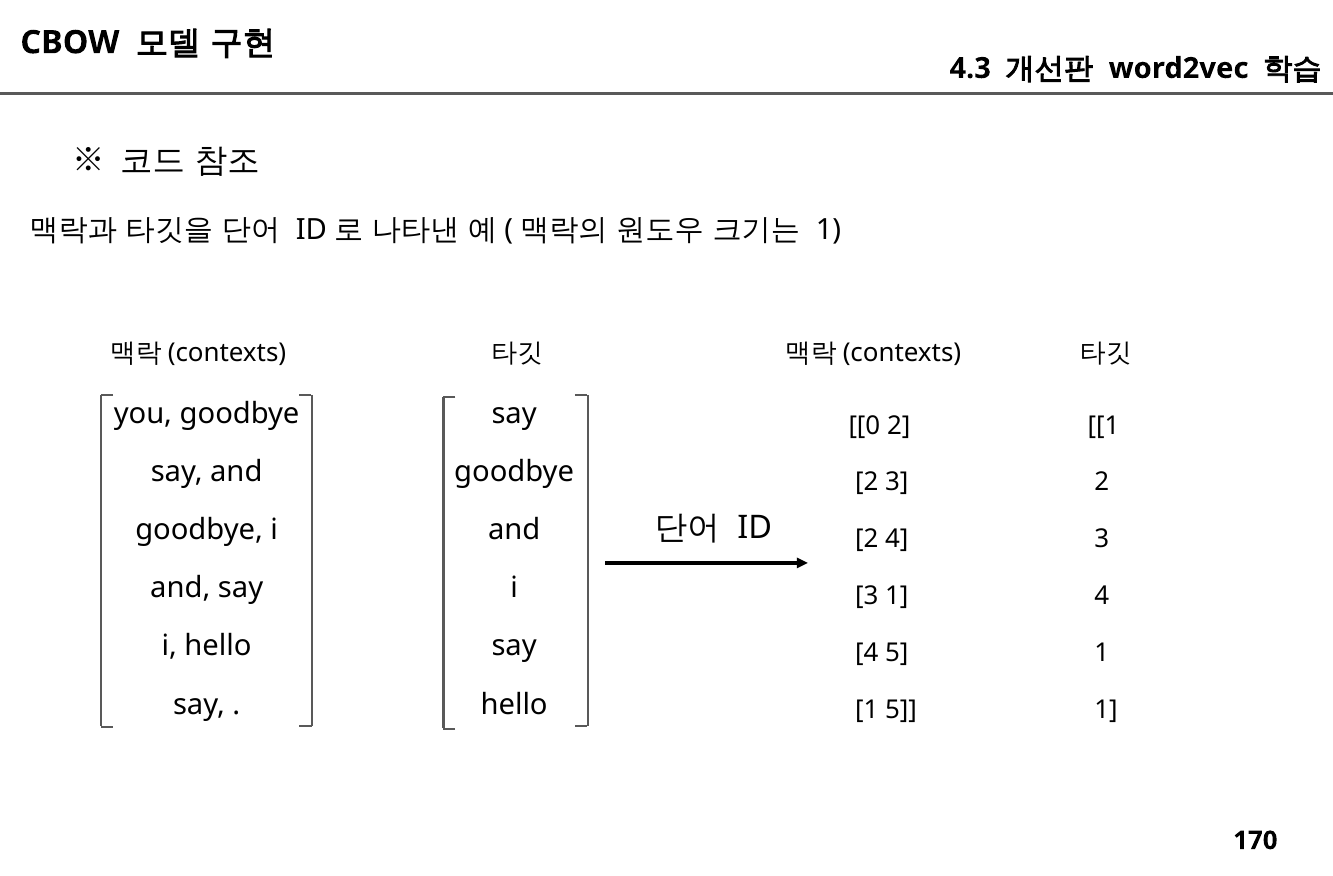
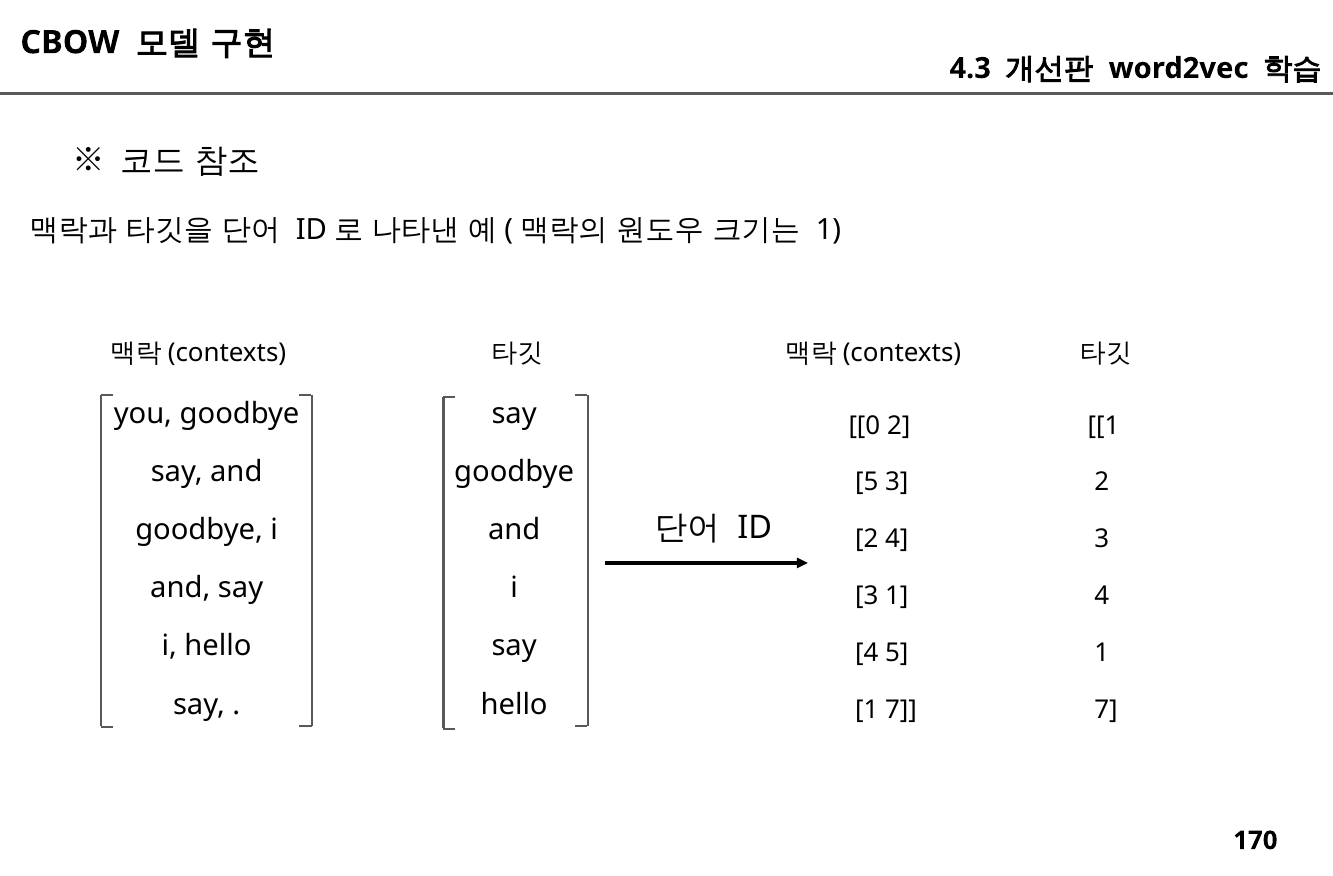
2: 2 -> 5 (867, 482)
5: 5 -> 7 (901, 709)
1: 1 -> 7 (1106, 709)
